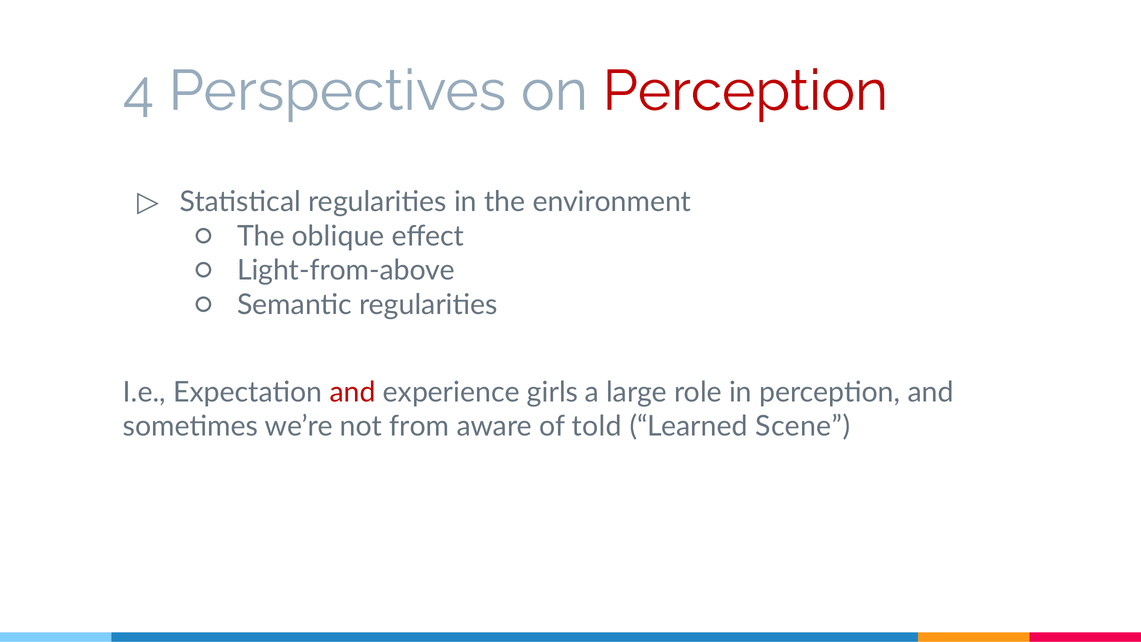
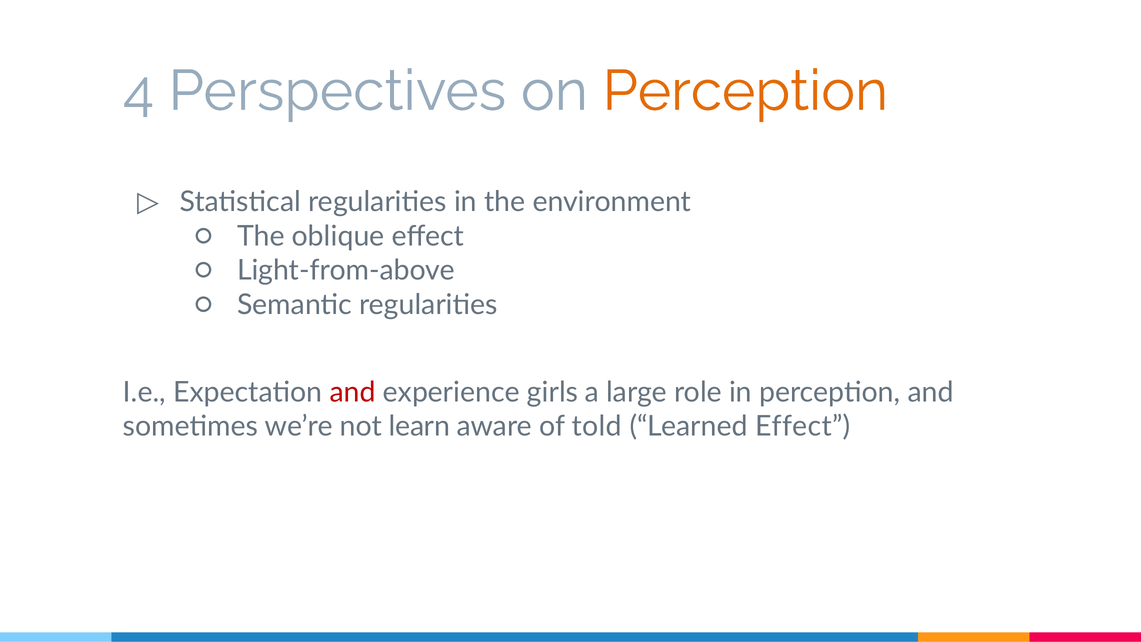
Perception colour: red -> orange (745, 91)
from: from -> learn (419, 426)
Learned Scene: Scene -> Effect (803, 426)
